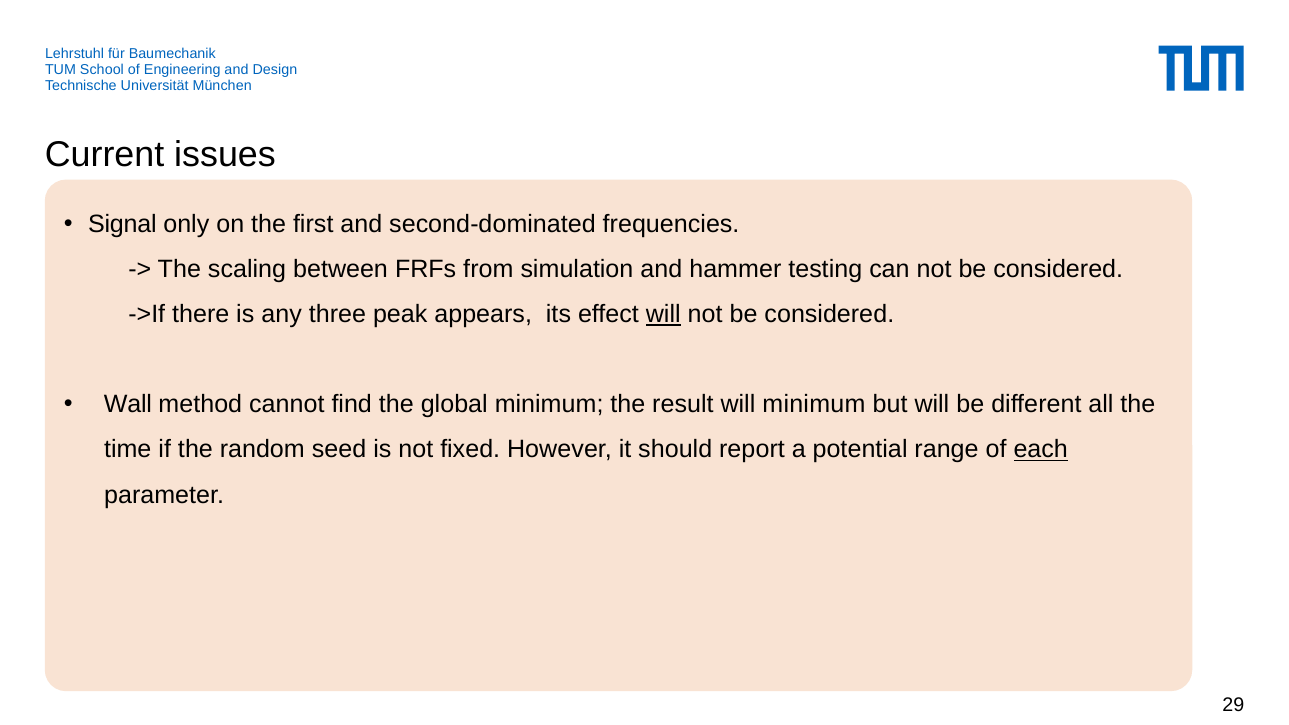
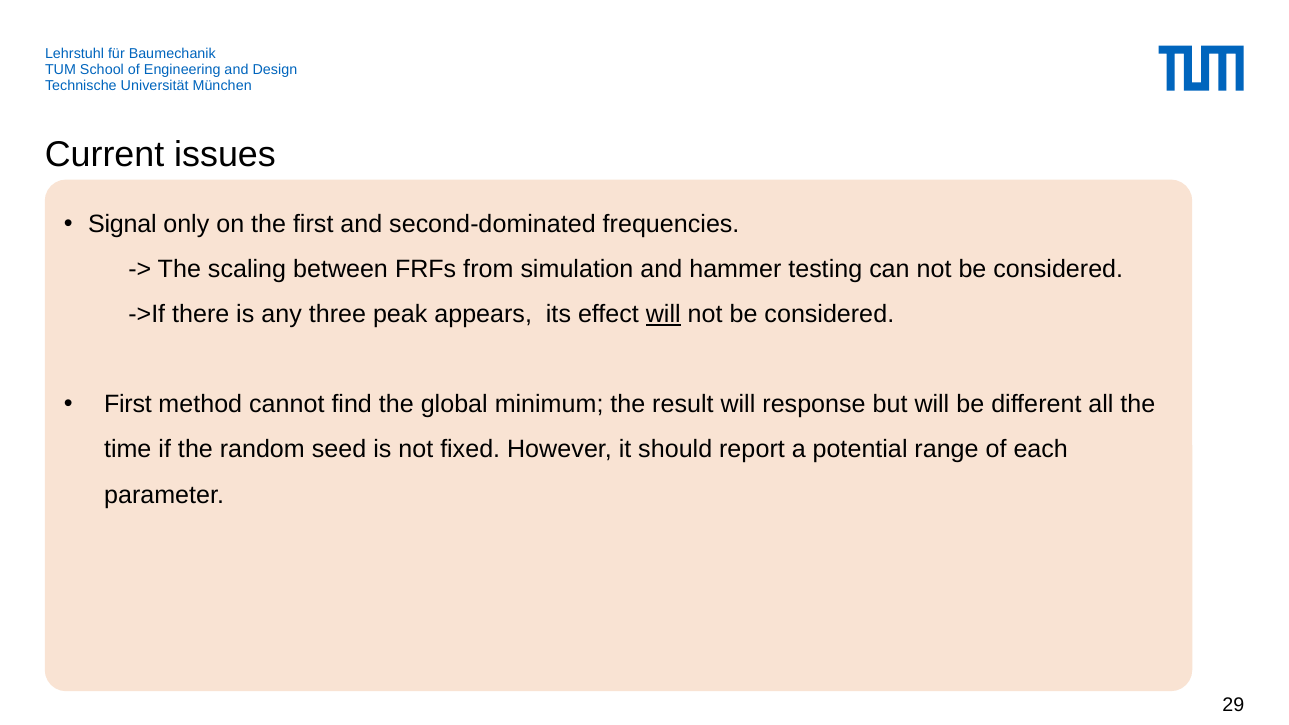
Wall: Wall -> First (128, 405)
will minimum: minimum -> response (814, 405)
each underline: present -> none (1041, 450)
